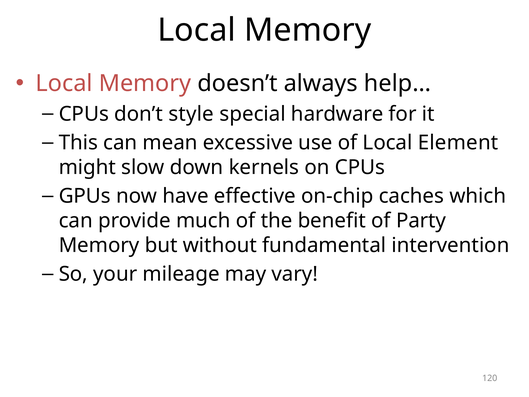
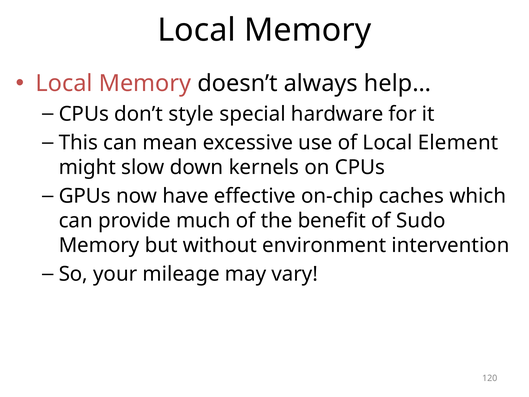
Party: Party -> Sudo (421, 221)
fundamental: fundamental -> environment (324, 245)
